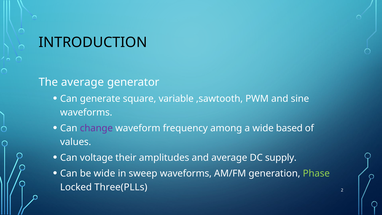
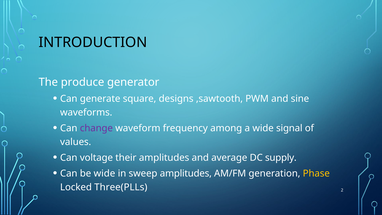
The average: average -> produce (83, 82)
variable: variable -> designs (176, 99)
based: based -> signal (289, 128)
sweep waveforms: waveforms -> amplitudes (186, 173)
Phase colour: light green -> yellow (316, 173)
